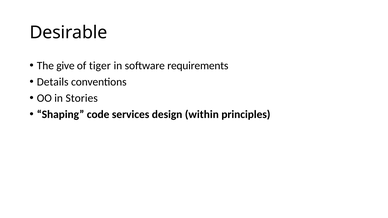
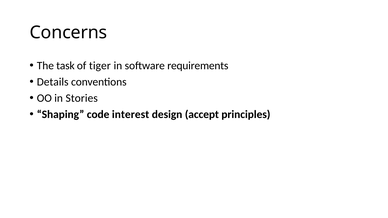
Desirable: Desirable -> Concerns (68, 33)
give: give -> task (65, 66)
services: services -> interest (131, 114)
within: within -> accept (202, 114)
